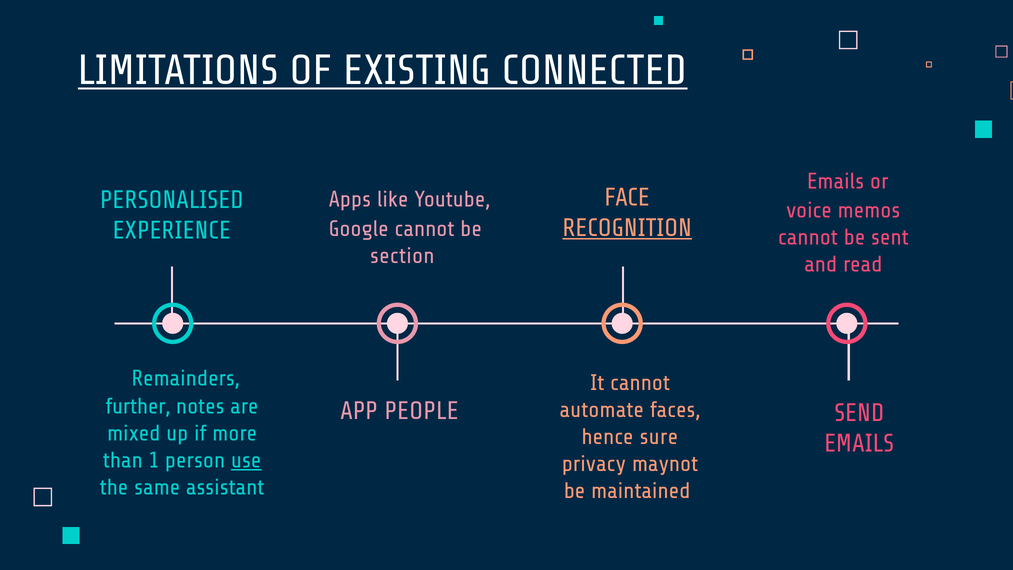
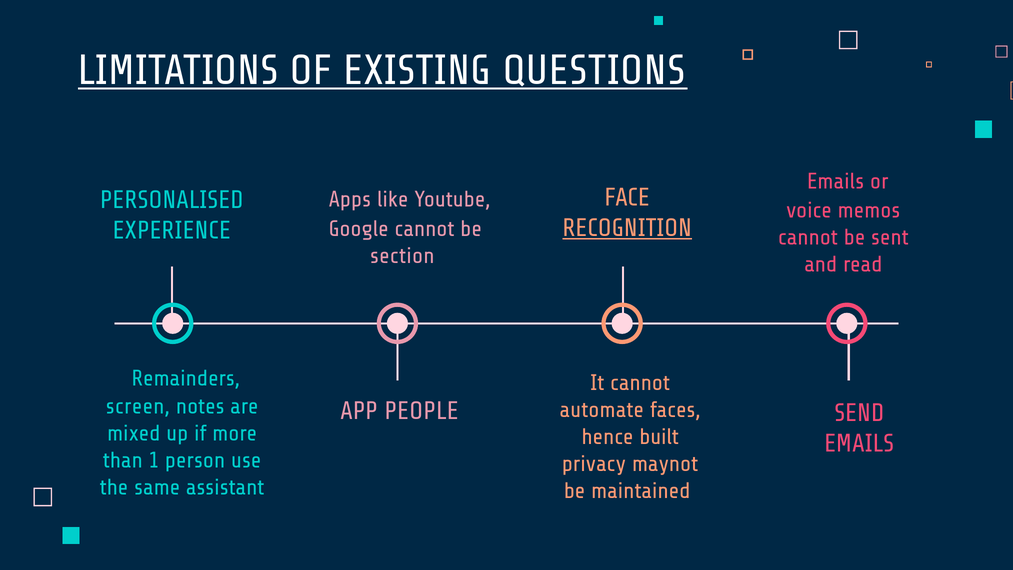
CONNECTED: CONNECTED -> QUESTIONS (594, 70)
further: further -> screen (138, 406)
sure: sure -> built (659, 437)
use underline: present -> none (246, 460)
